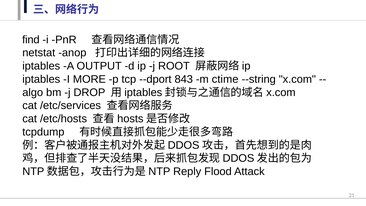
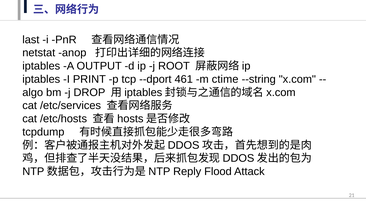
find: find -> last (31, 40)
MORE: MORE -> PRINT (89, 79)
843: 843 -> 461 (184, 79)
